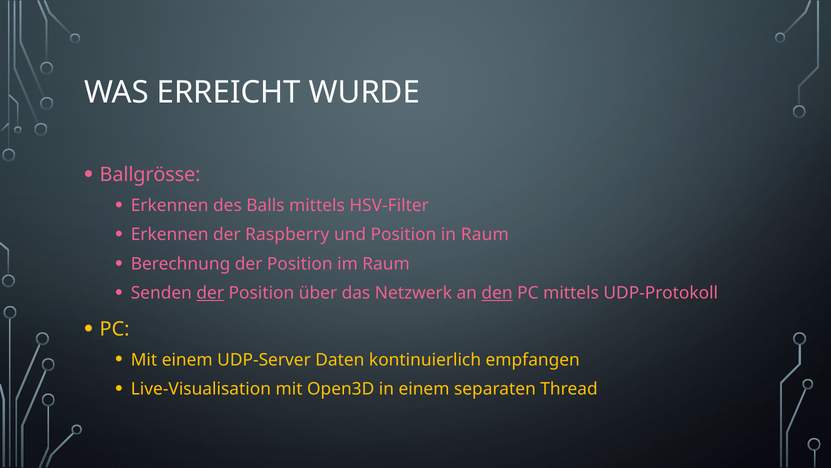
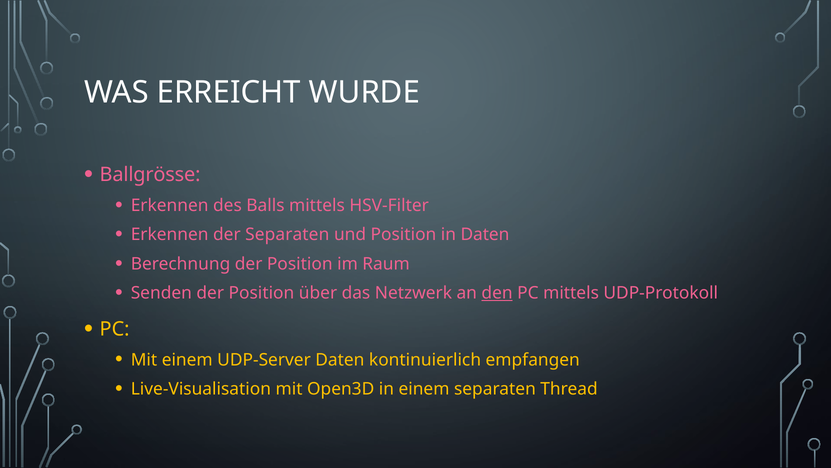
der Raspberry: Raspberry -> Separaten (287, 234)
in Raum: Raum -> Daten (485, 234)
der underline: present -> none (210, 293)
